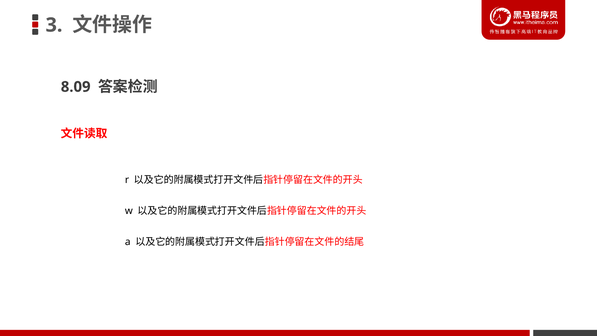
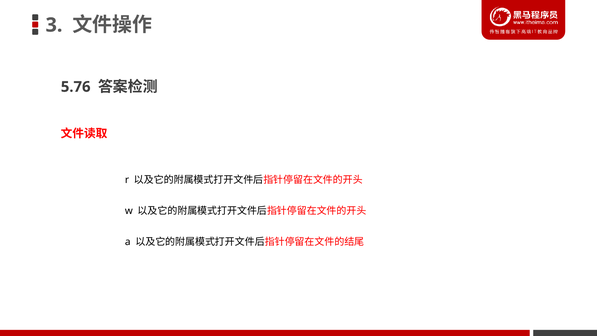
8.09: 8.09 -> 5.76 (76, 87)
